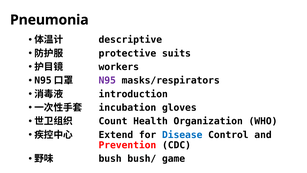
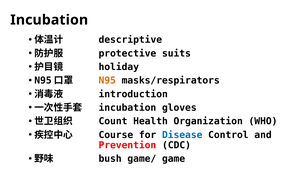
Pneumonia: Pneumonia -> Incubation (49, 20)
workers: workers -> holiday (119, 67)
N95 colour: purple -> orange (107, 80)
Extend: Extend -> Course (116, 135)
bush/: bush/ -> game/ (142, 159)
